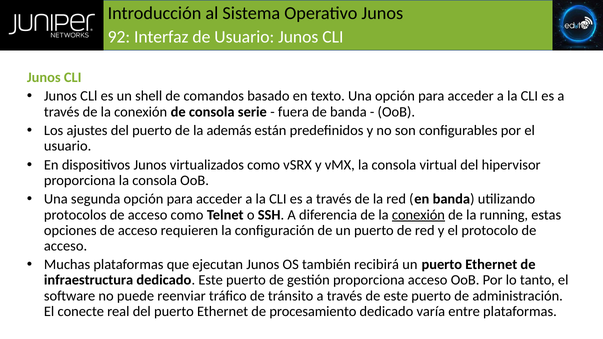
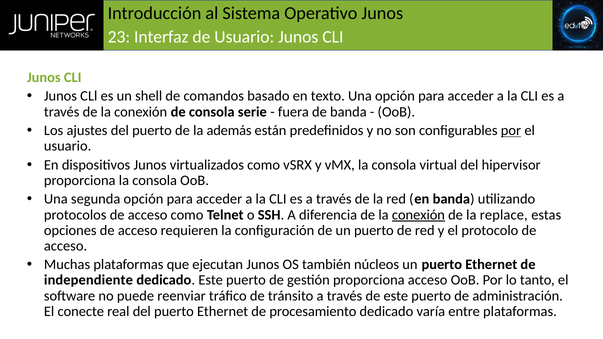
92: 92 -> 23 (119, 37)
por underline: none -> present (511, 131)
running: running -> replace (504, 215)
recibirá: recibirá -> núcleos (377, 265)
infraestructura: infraestructura -> independiente (88, 280)
